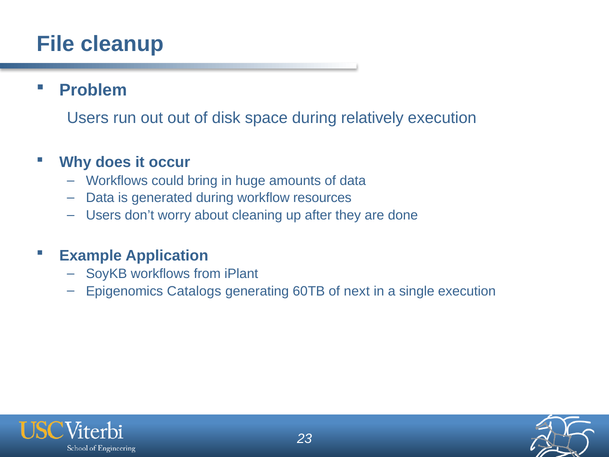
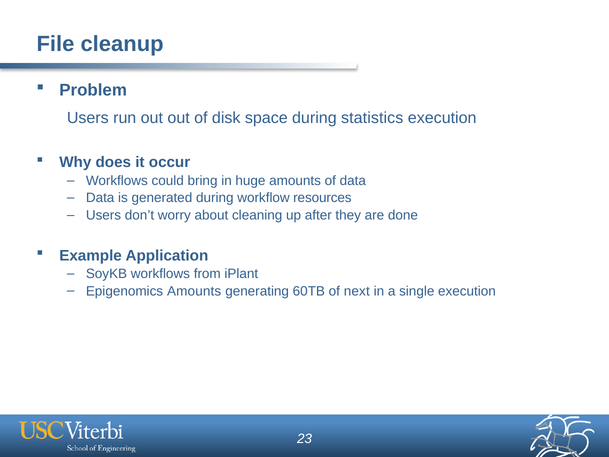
relatively: relatively -> statistics (372, 118)
Epigenomics Catalogs: Catalogs -> Amounts (194, 291)
